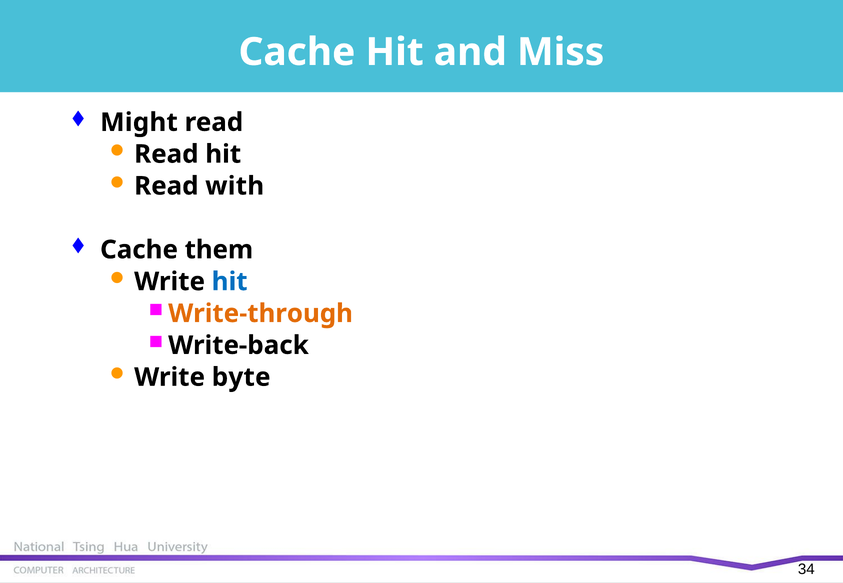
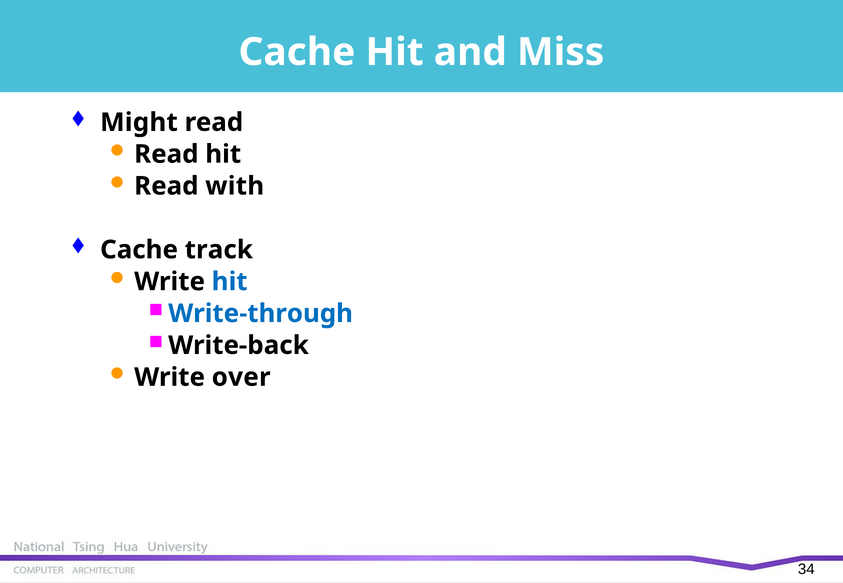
them: them -> track (219, 250)
Write-through colour: orange -> blue (261, 314)
byte: byte -> over (241, 378)
